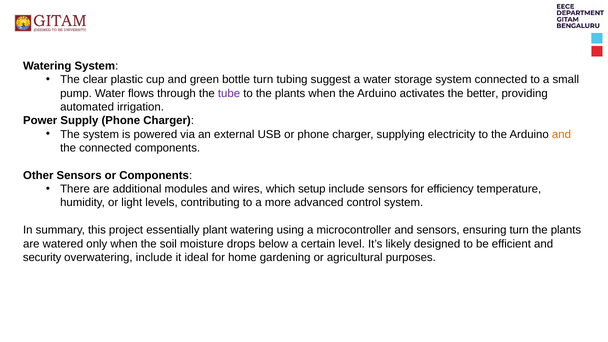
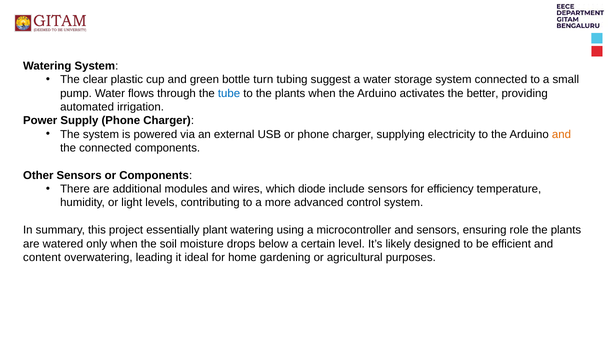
tube colour: purple -> blue (229, 93)
setup: setup -> diode (312, 189)
ensuring turn: turn -> role (519, 230)
security: security -> content (42, 257)
overwatering include: include -> leading (154, 257)
